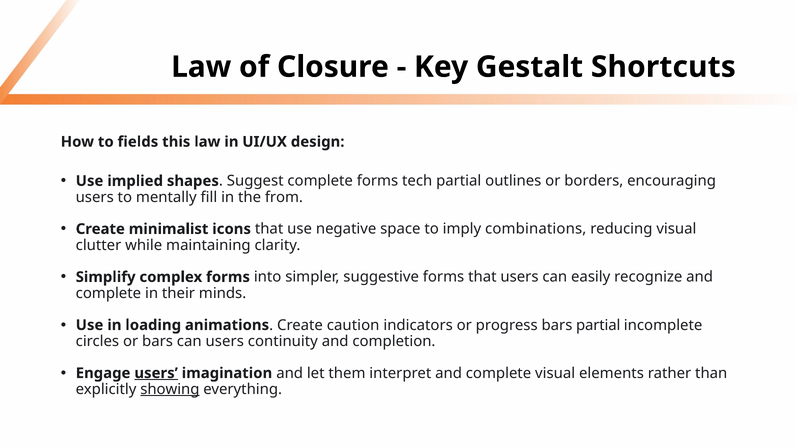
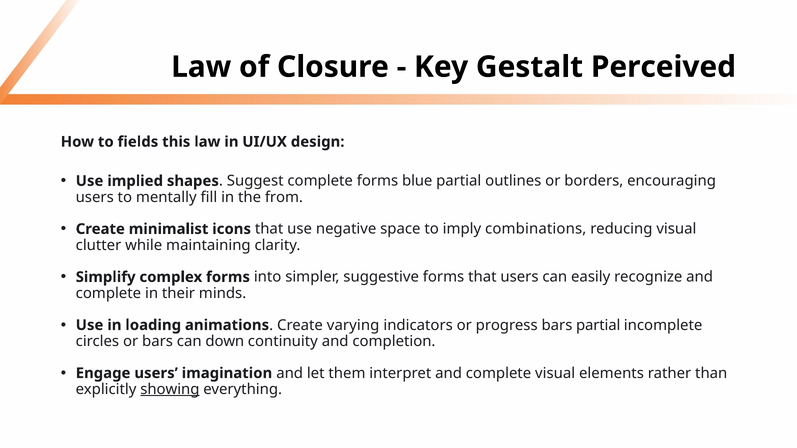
Shortcuts: Shortcuts -> Perceived (663, 67)
tech: tech -> blue (417, 181)
caution: caution -> varying (353, 325)
can users: users -> down (225, 341)
users underline: present -> none (156, 373)
